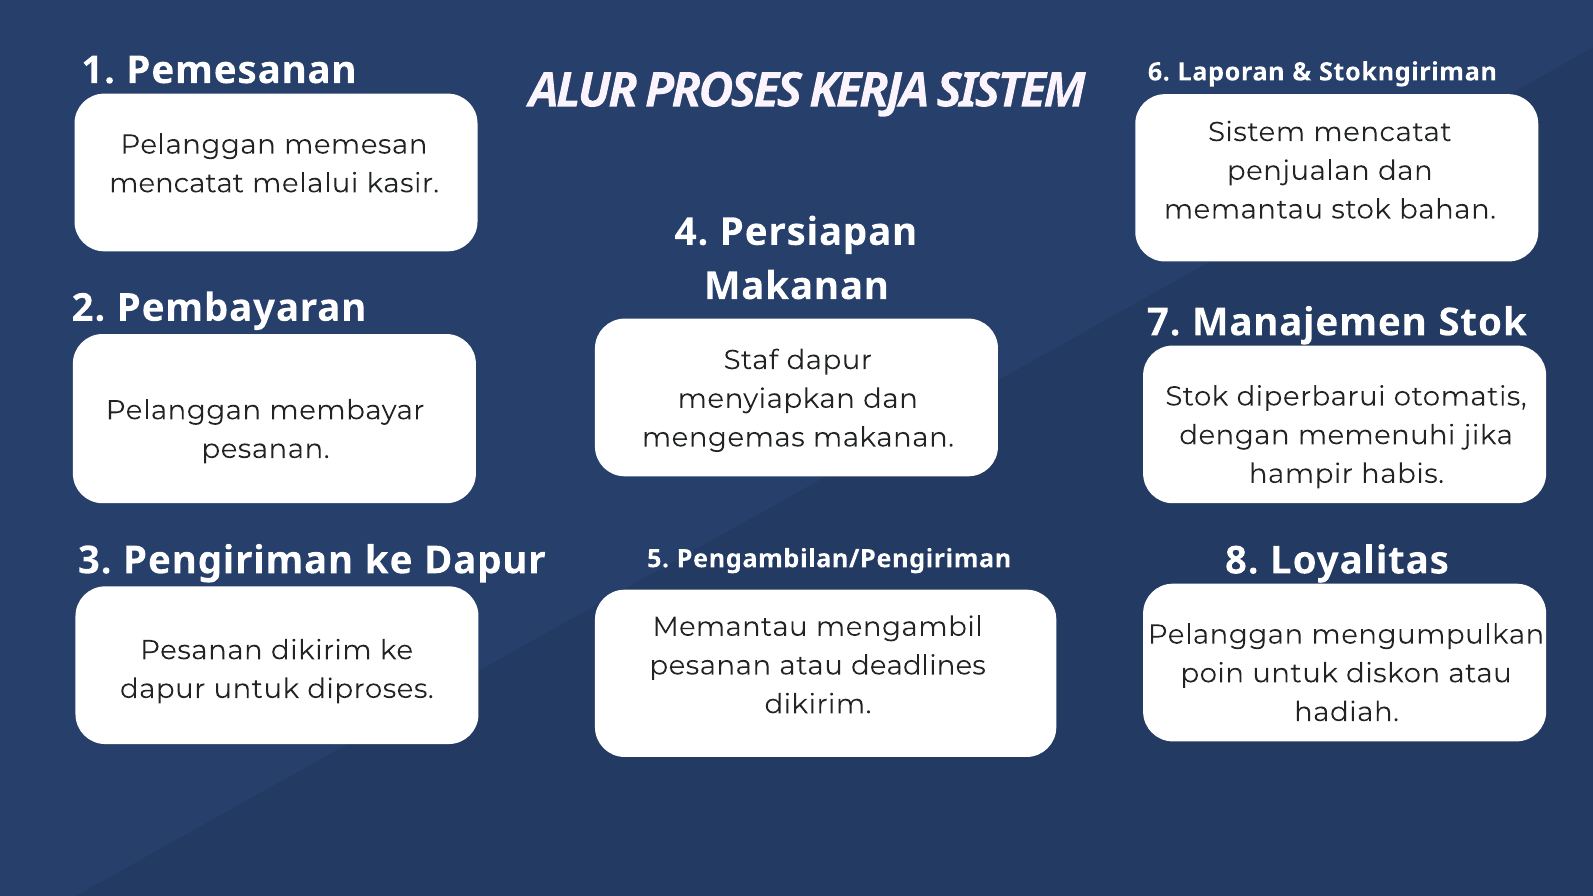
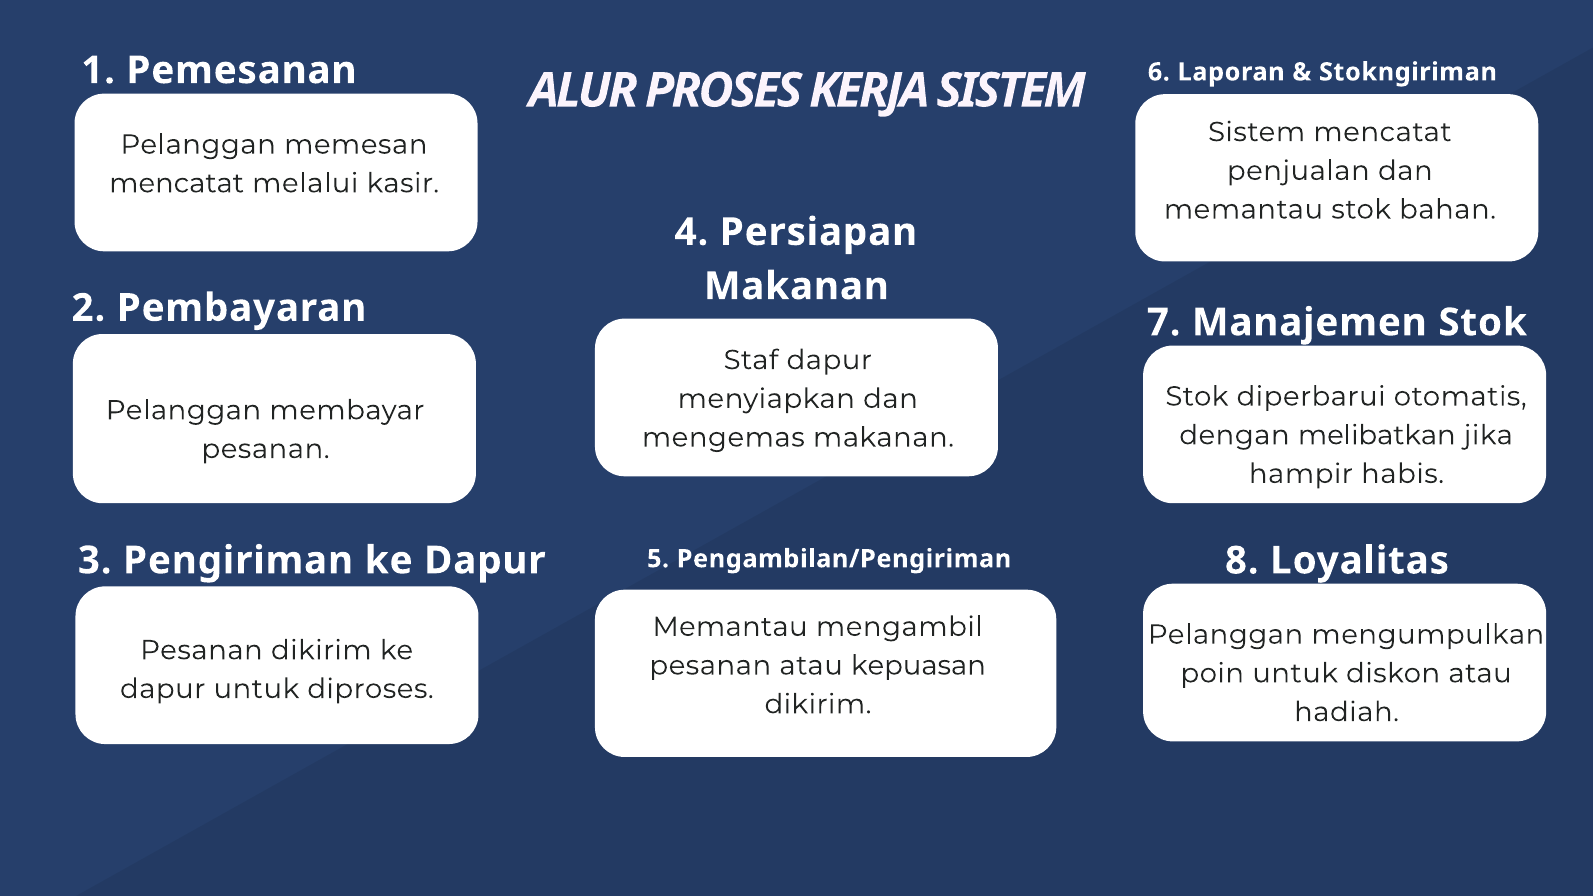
memenuhi: memenuhi -> melibatkan (1377, 435)
deadlines: deadlines -> kepuasan (918, 666)
